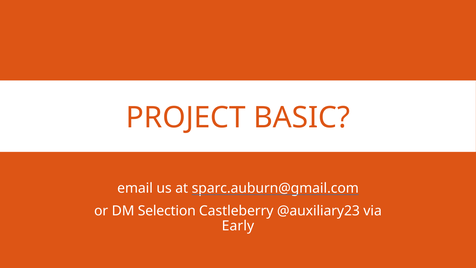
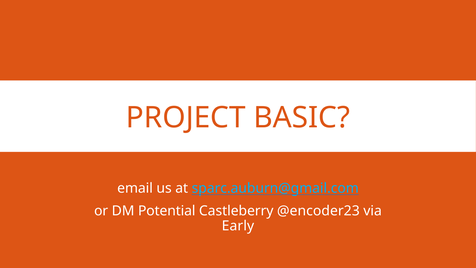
sparc.auburn@gmail.com colour: white -> light blue (275, 188)
Selection: Selection -> Potential (167, 211)
@auxiliary23: @auxiliary23 -> @encoder23 (318, 211)
